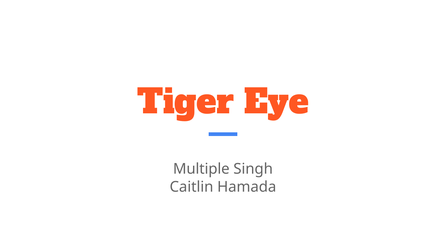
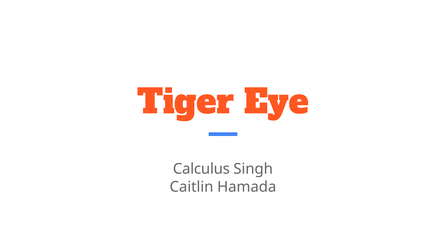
Multiple: Multiple -> Calculus (201, 169)
